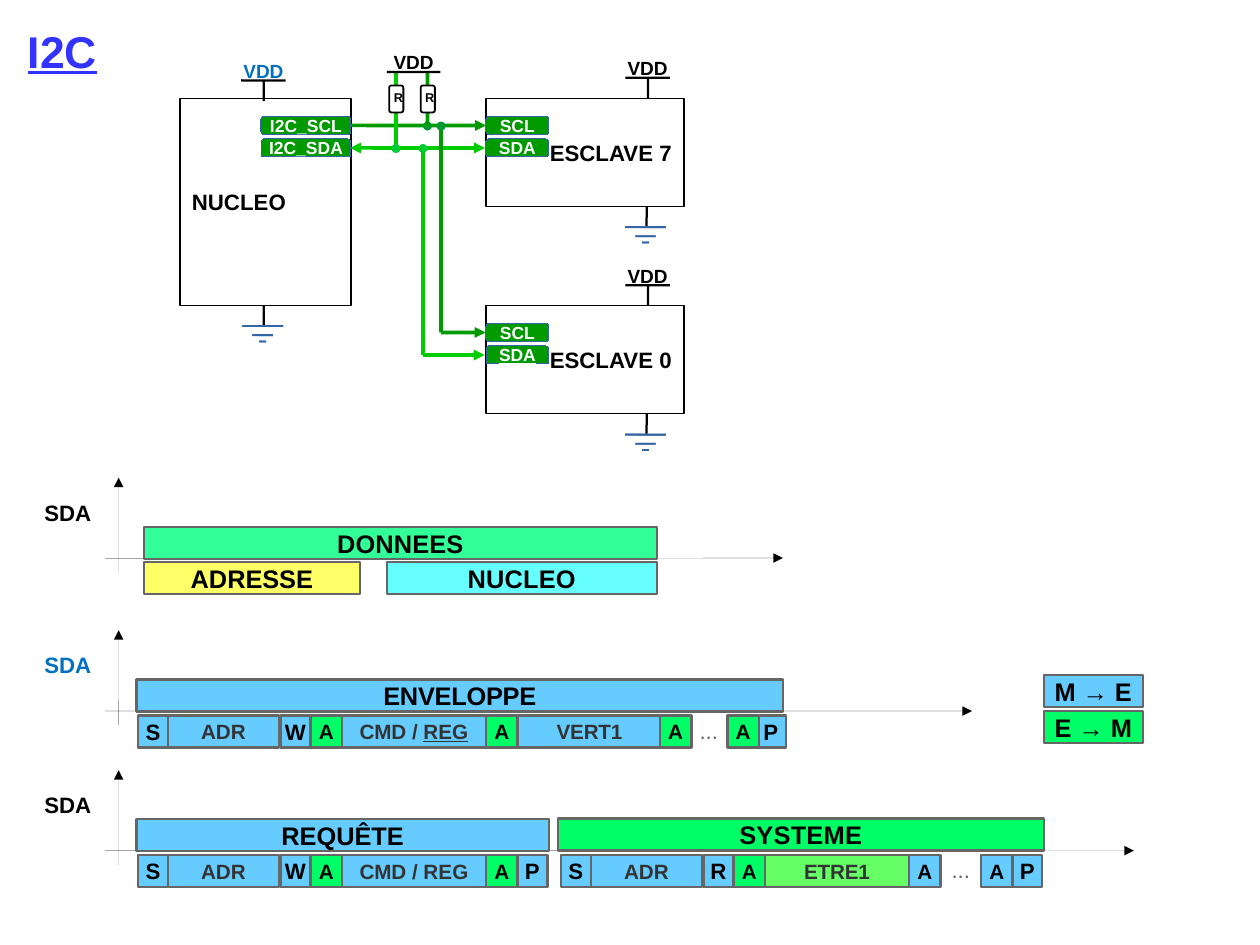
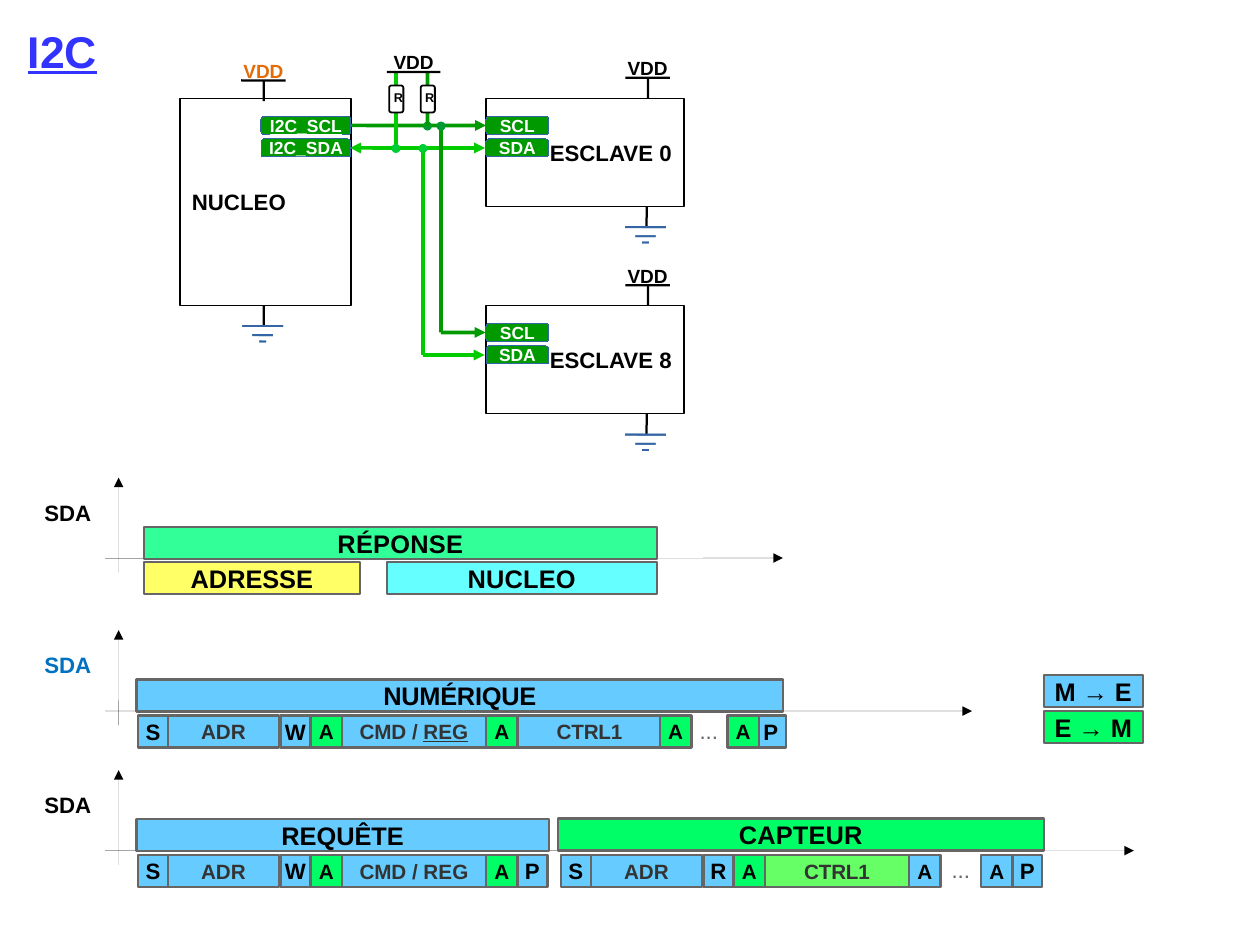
VDD colour: blue -> orange (263, 72)
I2C_SCL underline: none -> present (306, 127)
7: 7 -> 0 (666, 154)
SDA underline: present -> none (517, 356)
0: 0 -> 8 (666, 361)
DONNEES: DONNEES -> RÉPONSE (400, 545)
ENVELOPPE: ENVELOPPE -> NUMÉRIQUE (460, 697)
A VERT1: VERT1 -> CTRL1 (590, 733)
SYSTEME: SYSTEME -> CAPTEUR (801, 836)
ETRE1: ETRE1 -> CTRL1 (837, 872)
